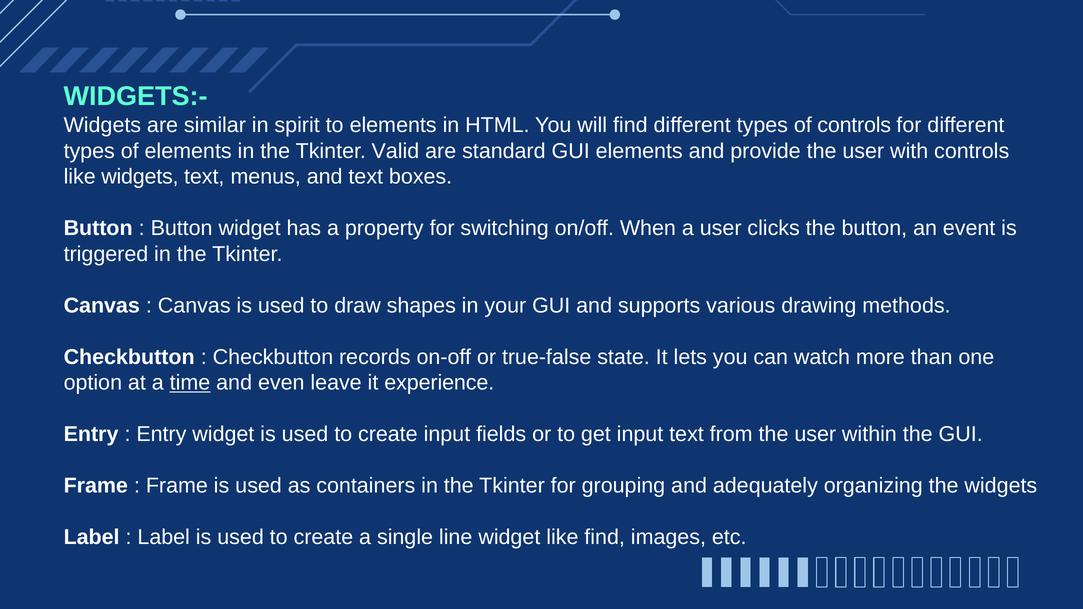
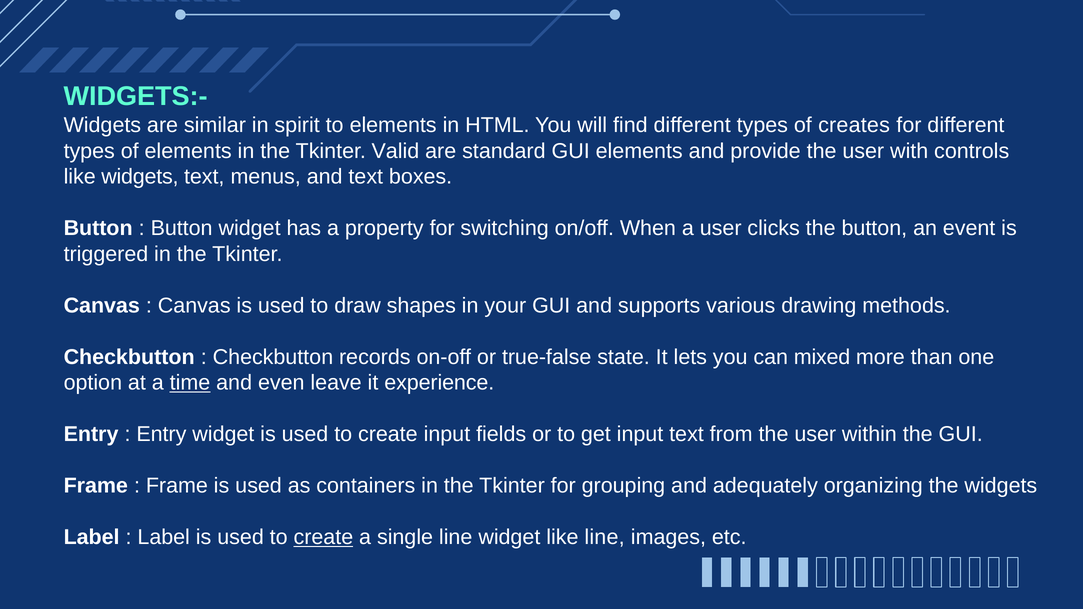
of controls: controls -> creates (854, 125)
watch: watch -> mixed (822, 357)
create underline: none -> present (323, 537)
like find: find -> line (605, 537)
